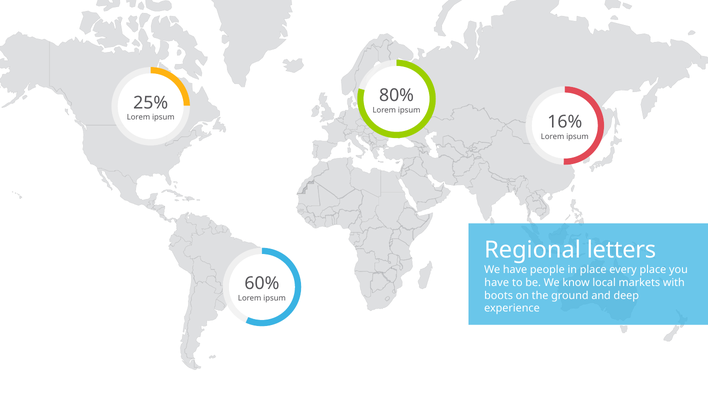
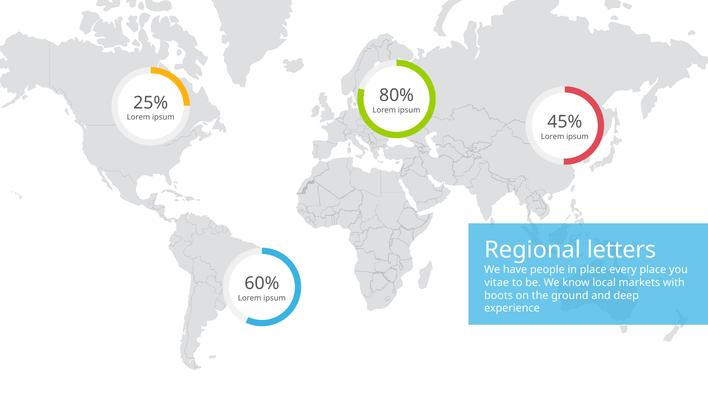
16%: 16% -> 45% (565, 122)
have: have -> vitae (497, 283)
